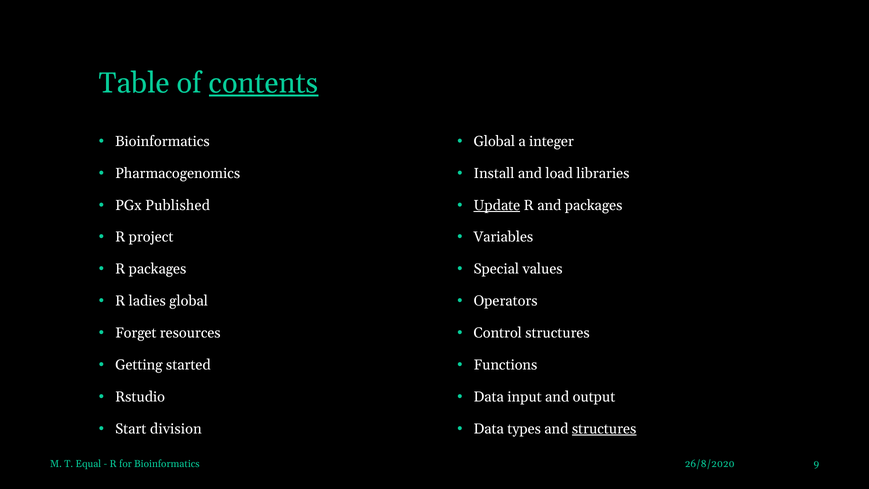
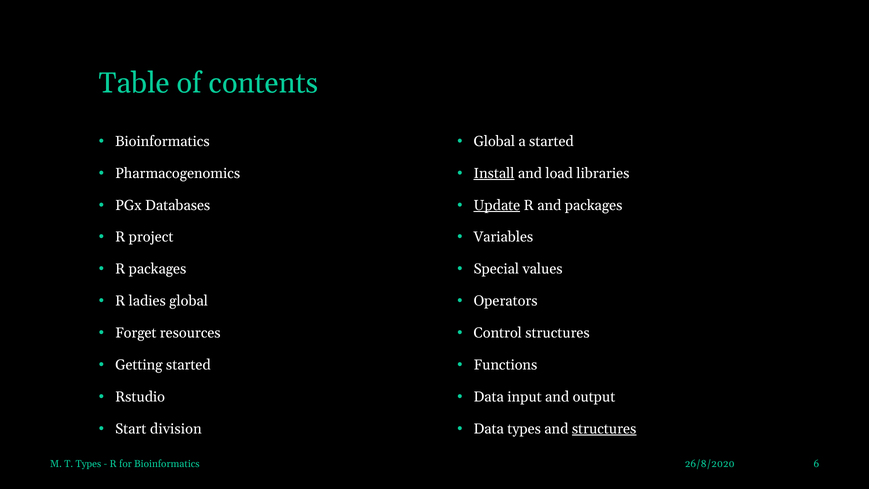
contents underline: present -> none (264, 83)
a integer: integer -> started (551, 141)
Install underline: none -> present (494, 173)
Published: Published -> Databases (178, 205)
T Equal: Equal -> Types (88, 464)
9: 9 -> 6 (816, 464)
